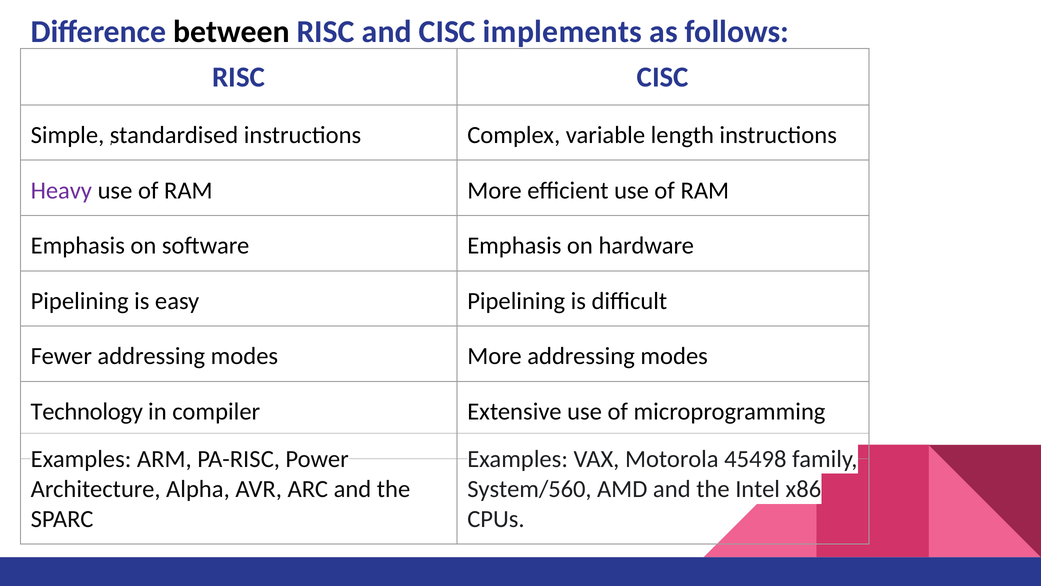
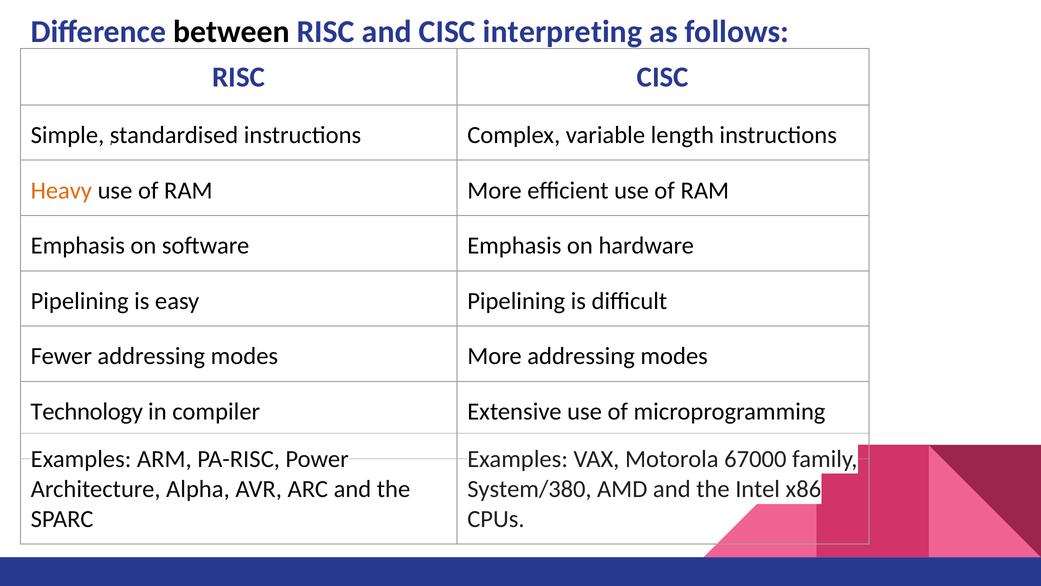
implements: implements -> interpreting (563, 32)
Heavy colour: purple -> orange (61, 190)
45498: 45498 -> 67000 (755, 459)
System/560: System/560 -> System/380 (529, 489)
